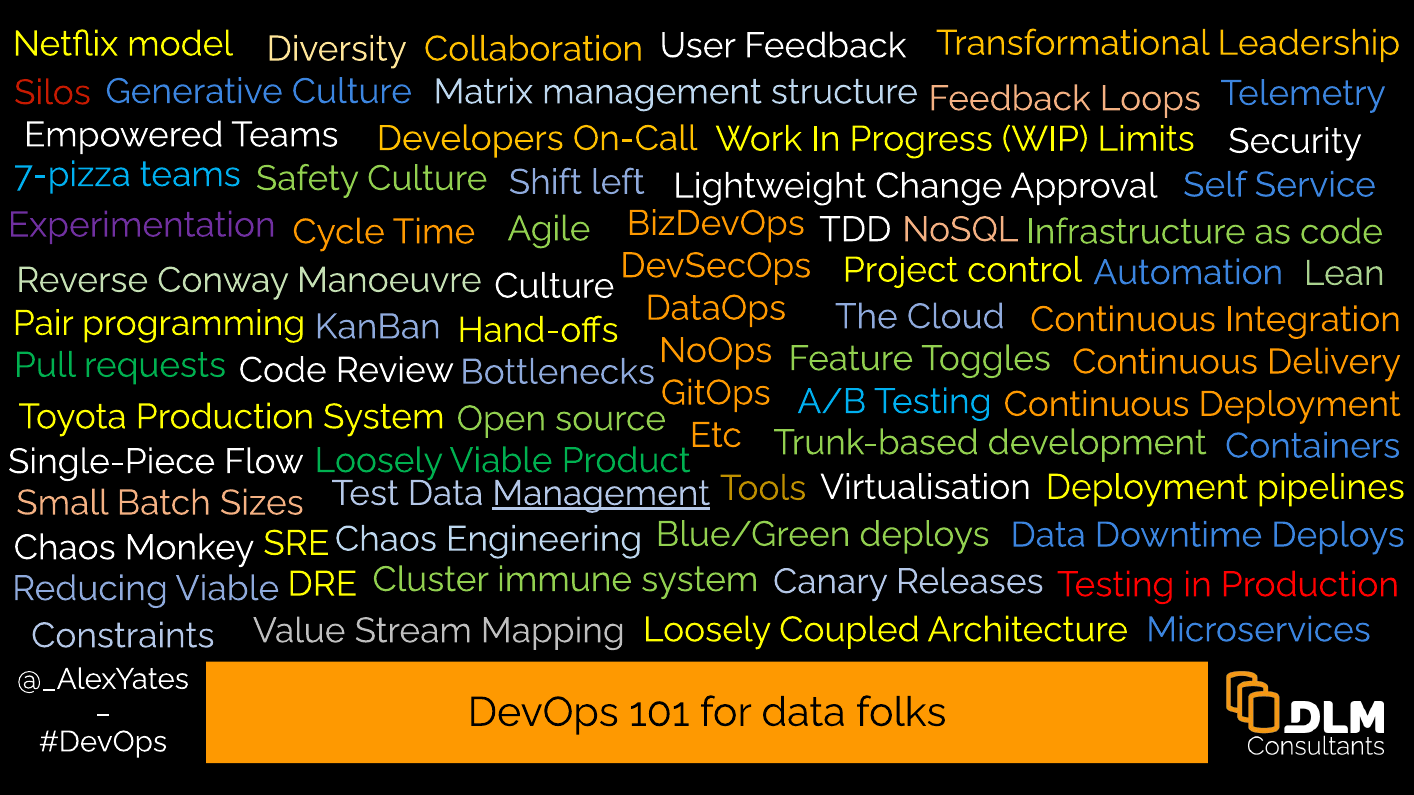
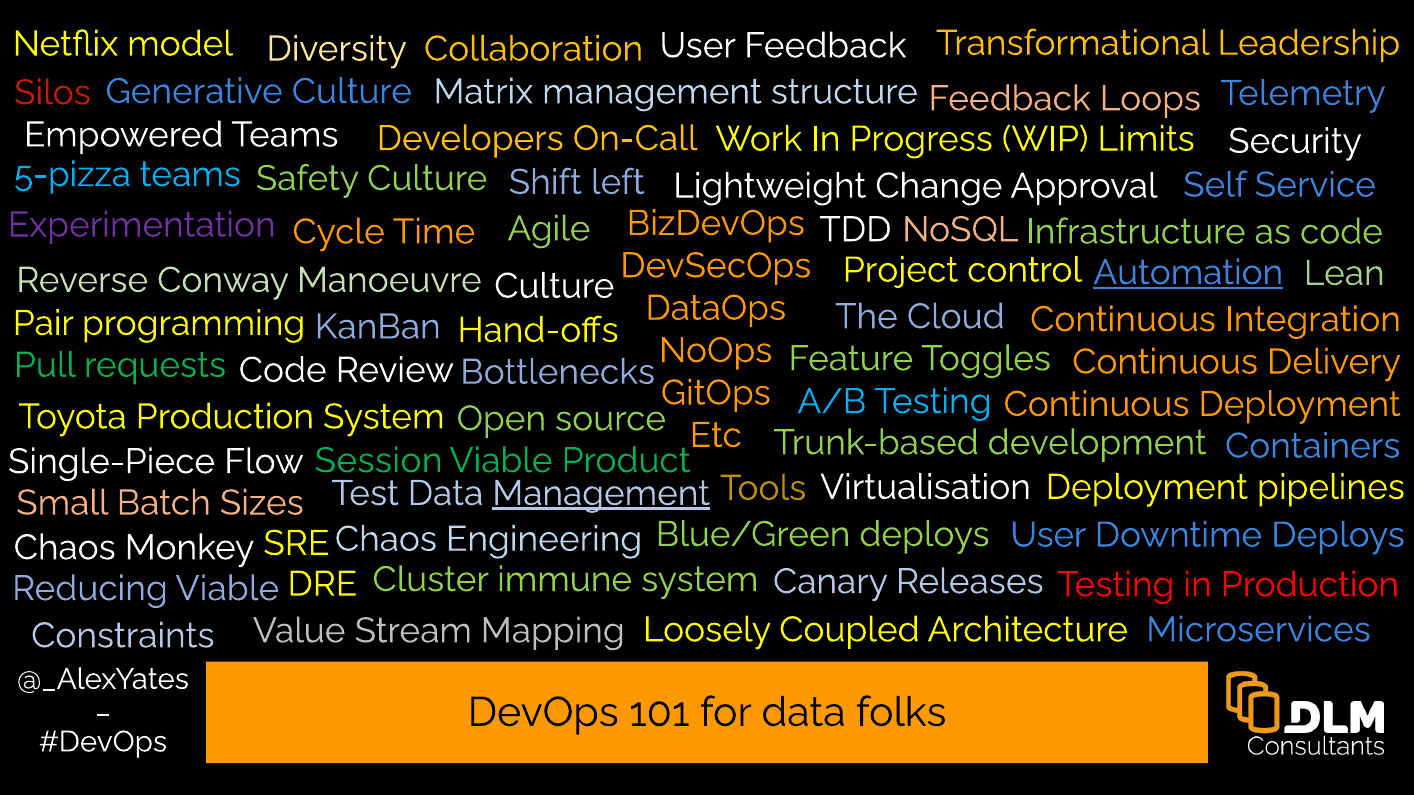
7-pizza: 7-pizza -> 5-pizza (72, 175)
Automation underline: none -> present (1188, 273)
Loosely: Loosely -> Session (379, 461)
Data: Data -> User (1048, 535)
